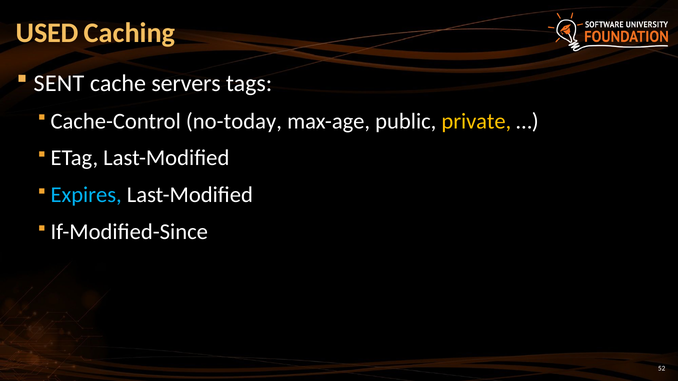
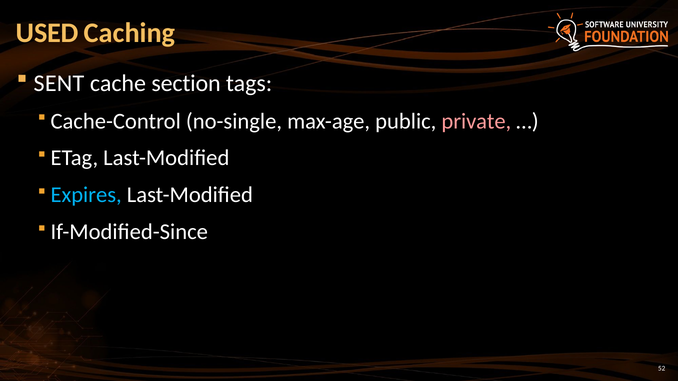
servers: servers -> section (186, 84)
no-today: no-today -> no-single (234, 121)
private colour: yellow -> pink (476, 121)
